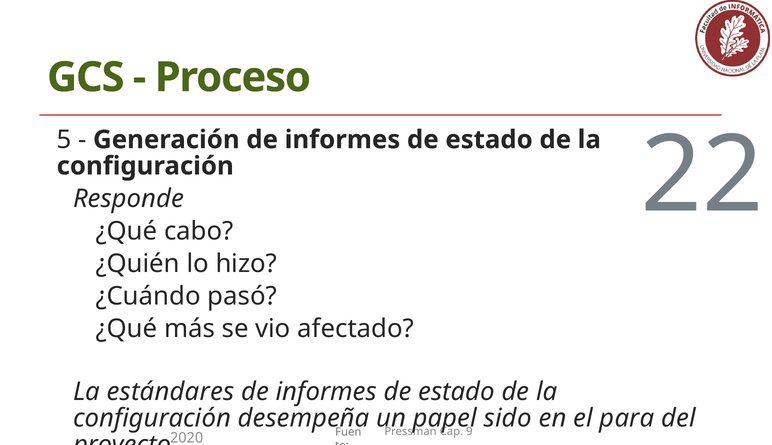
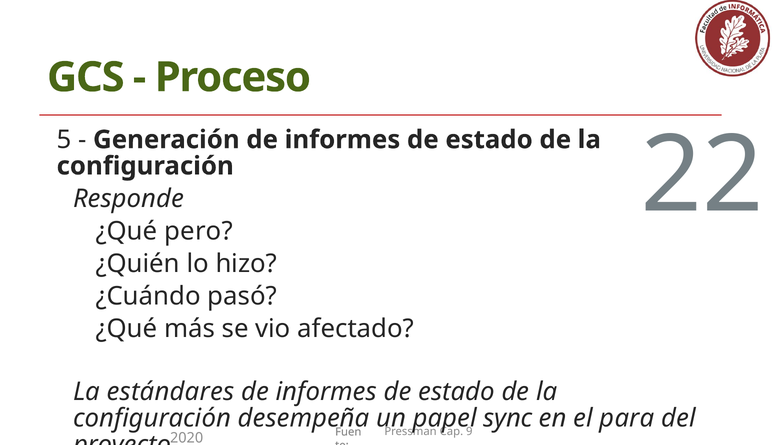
cabo: cabo -> pero (199, 231)
sido: sido -> sync (508, 419)
